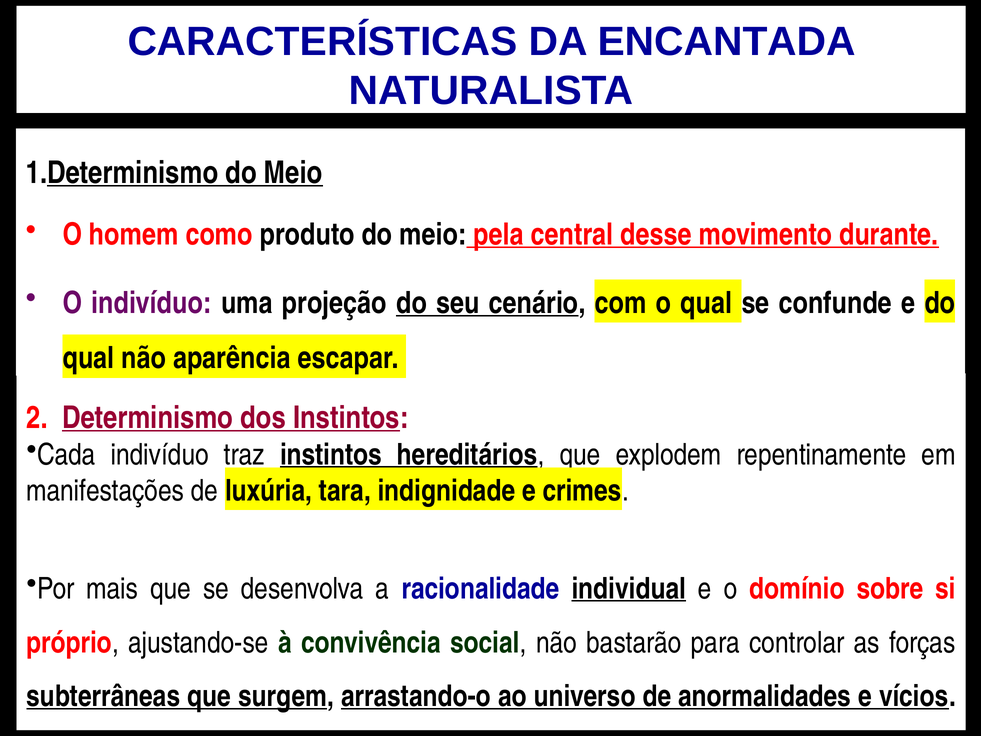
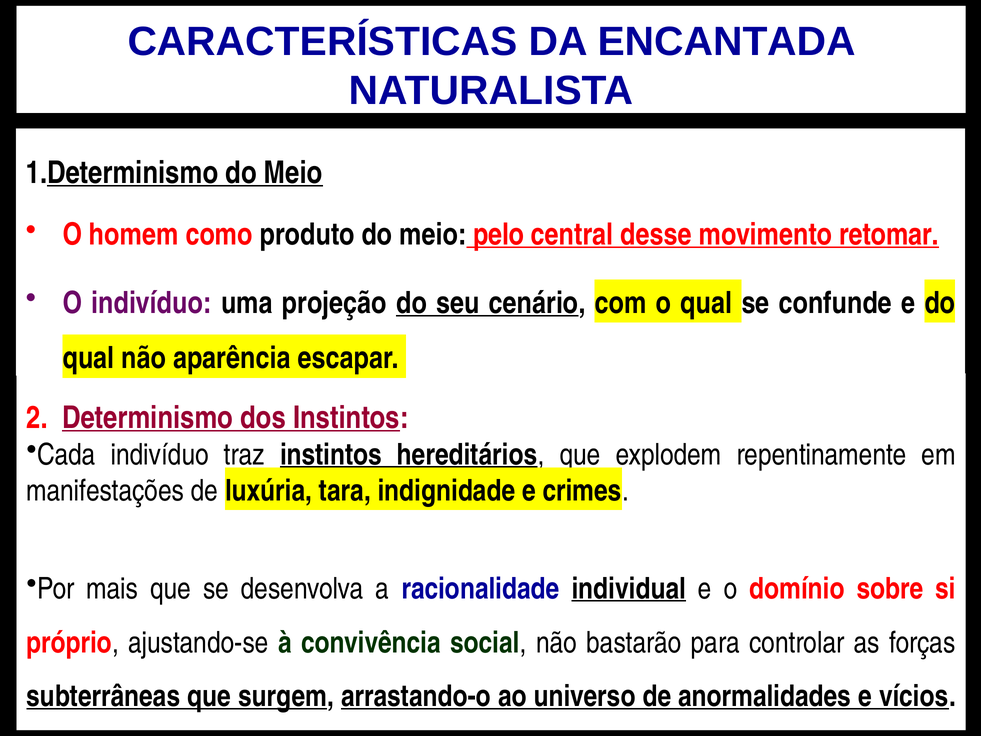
pela: pela -> pelo (499, 235)
durante: durante -> retomar (889, 235)
